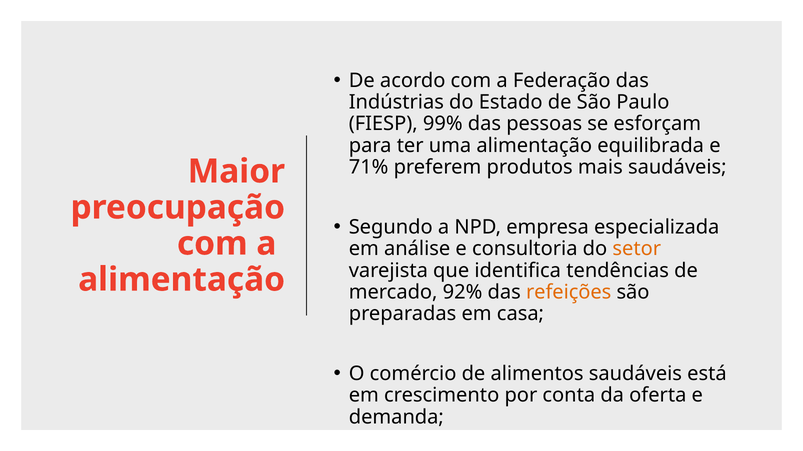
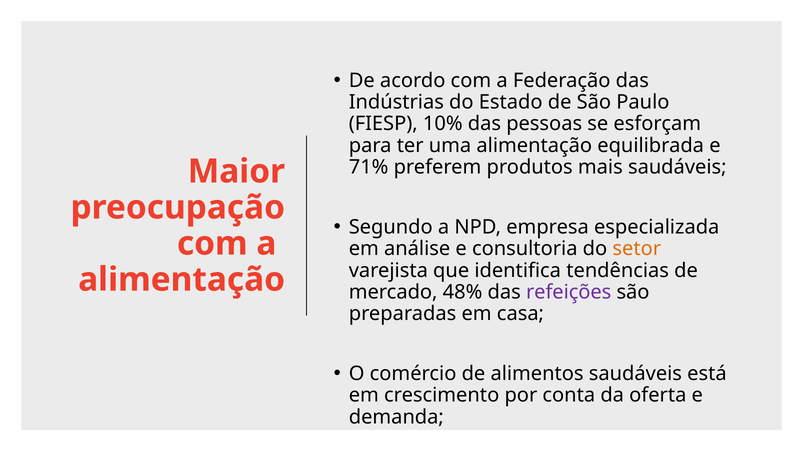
99%: 99% -> 10% (443, 124)
92%: 92% -> 48% (463, 292)
refeições colour: orange -> purple (569, 292)
